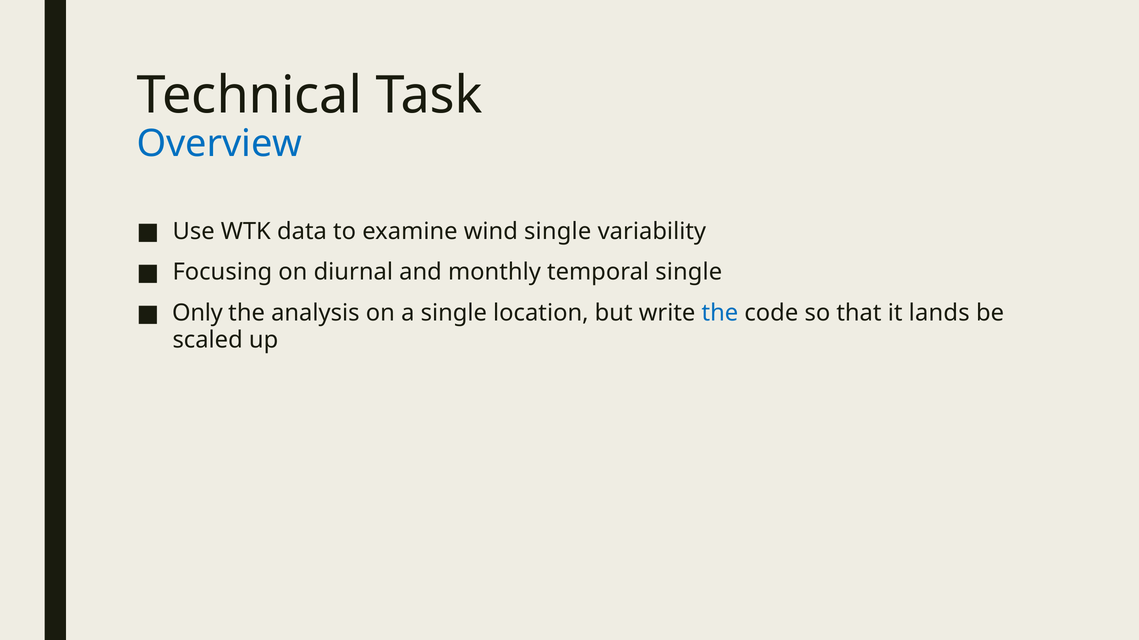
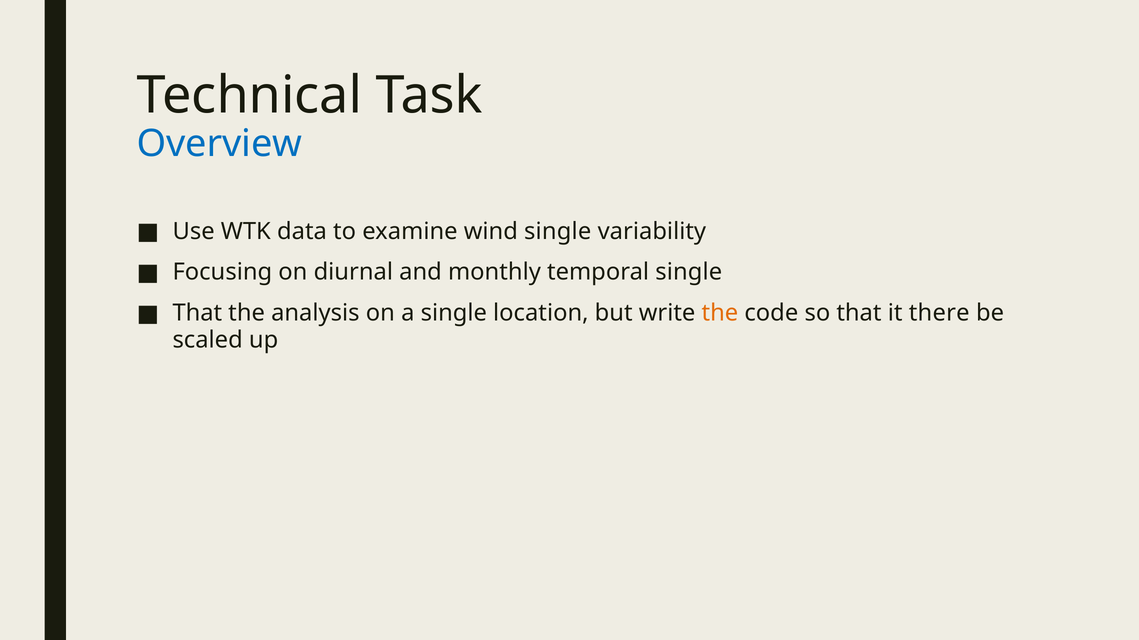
Only: Only -> That (197, 313)
the colour: blue -> orange (720, 313)
lands: lands -> there (939, 313)
